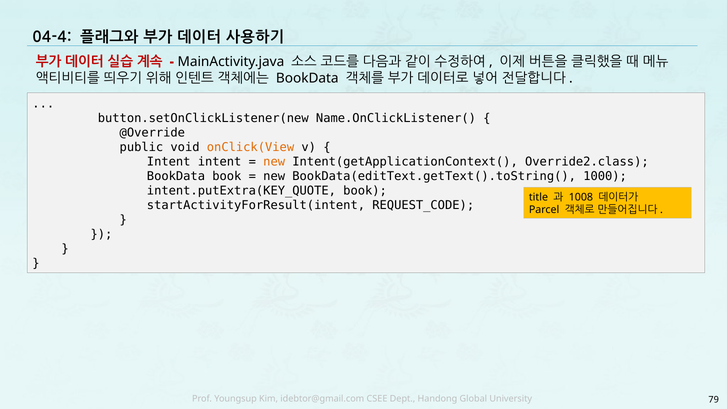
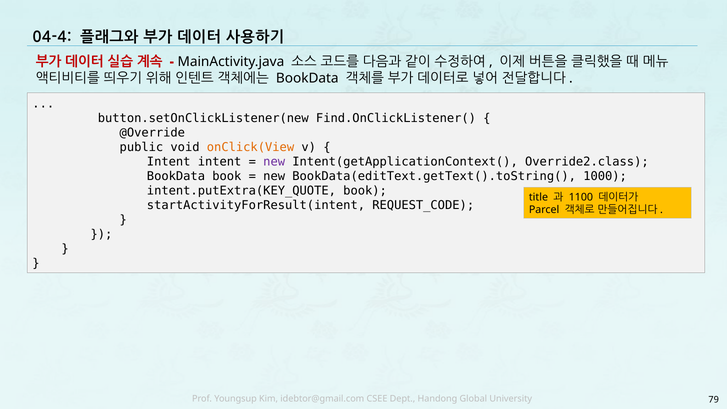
Name.OnClickListener(: Name.OnClickListener( -> Find.OnClickListener( (396, 118)
new colour: orange -> purple (274, 162)
1008: 1008 -> 1100 (581, 197)
